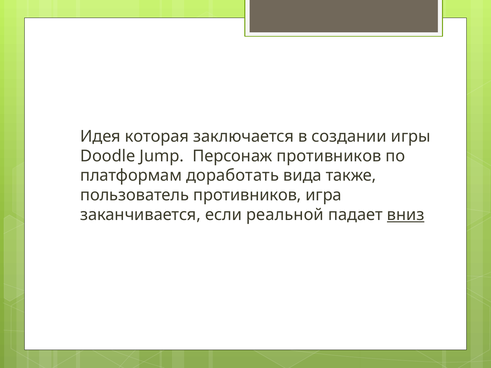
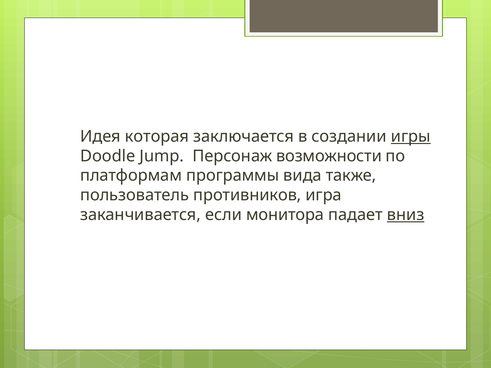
игры underline: none -> present (411, 136)
Персонаж противников: противников -> возможности (329, 156)
доработать: доработать -> программы (233, 176)
реальной: реальной -> монитора (285, 215)
